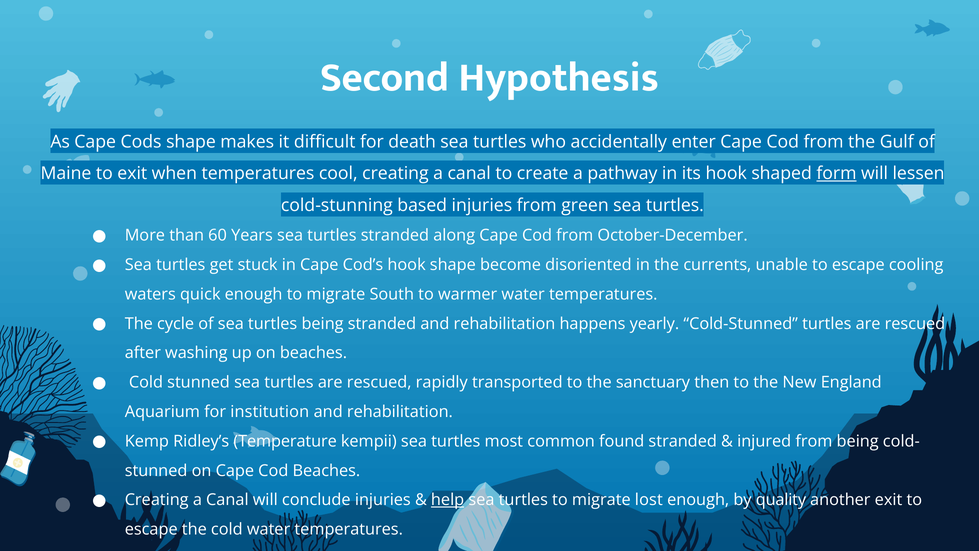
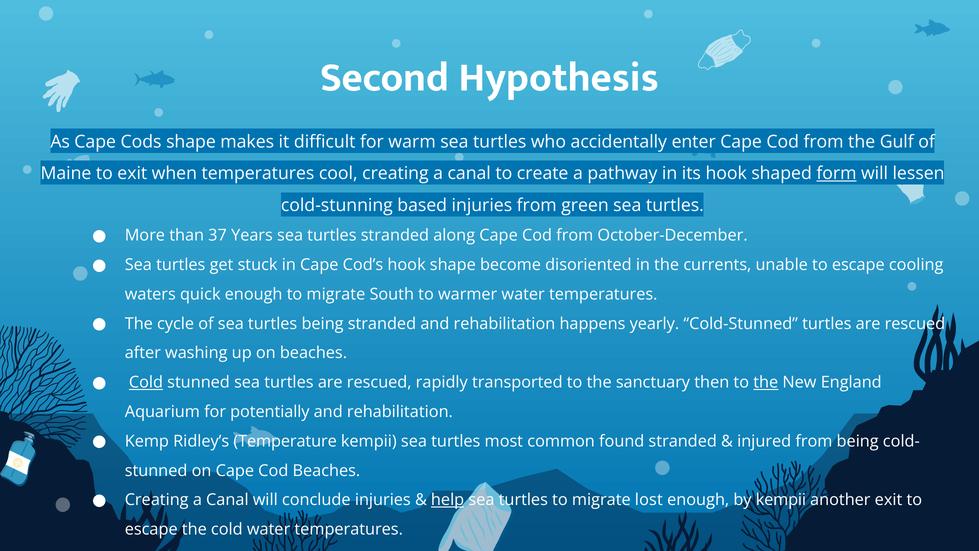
death: death -> warm (412, 142)
60: 60 -> 37 (218, 235)
Cold underline: none -> present (146, 382)
the underline: none -> present (766, 382)
institution: institution -> potentially (270, 412)
by quality: quality -> kempii (781, 500)
